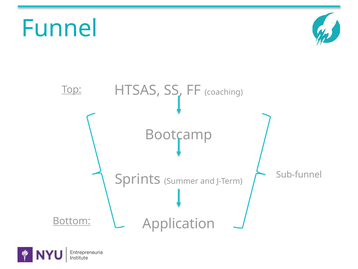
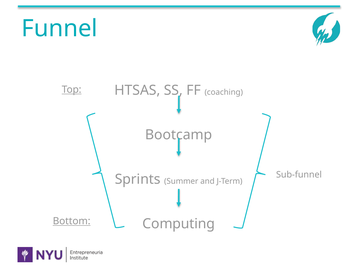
Application: Application -> Computing (179, 223)
